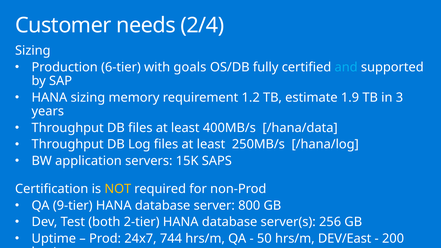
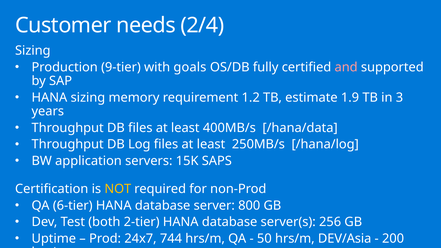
6-tier: 6-tier -> 9-tier (121, 67)
and colour: light blue -> pink (346, 67)
9-tier: 9-tier -> 6-tier (73, 206)
DEV/East: DEV/East -> DEV/Asia (345, 239)
